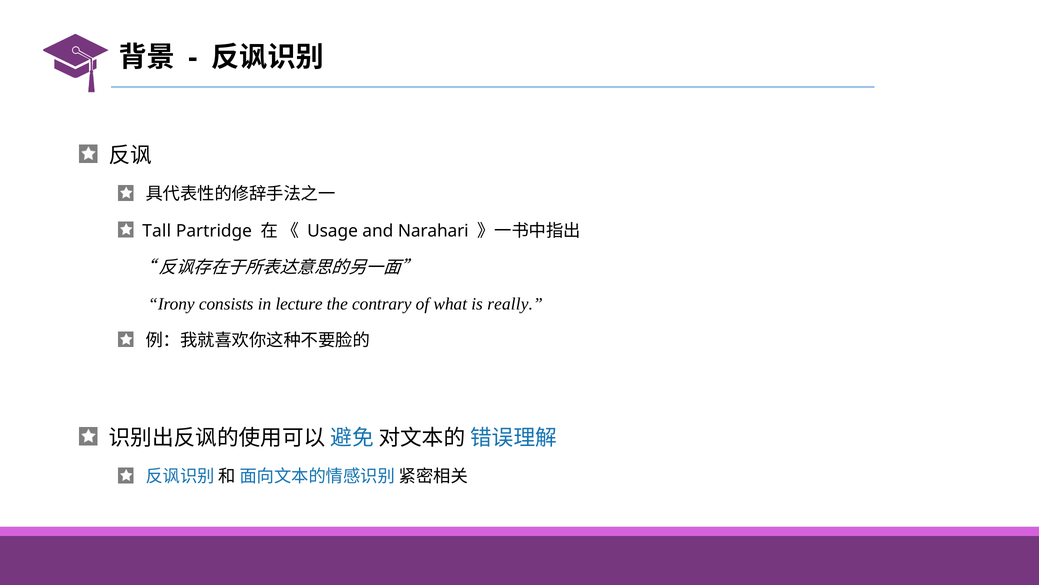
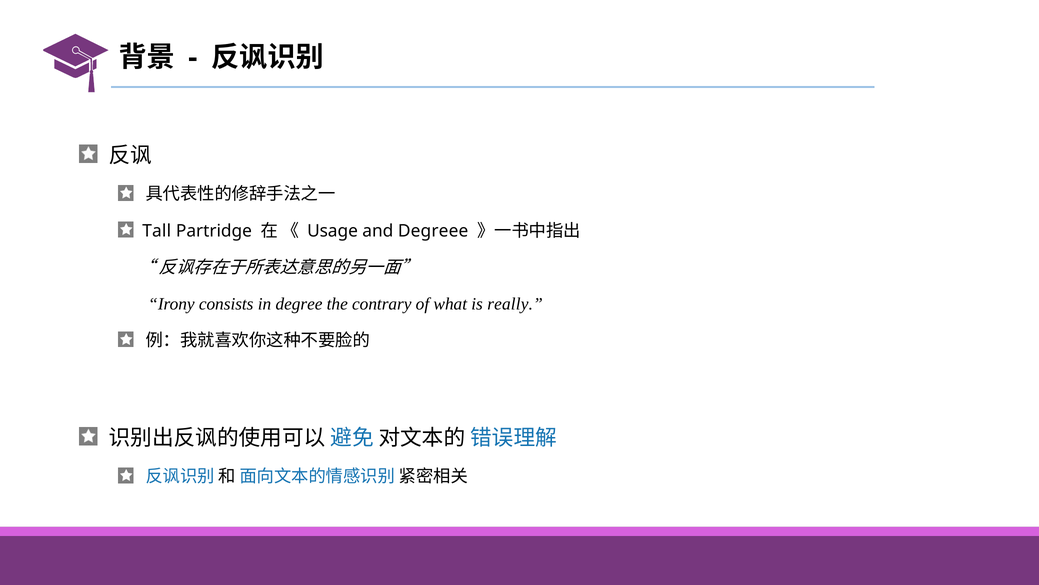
Narahari: Narahari -> Degreee (433, 231)
lecture: lecture -> degree (299, 304)
